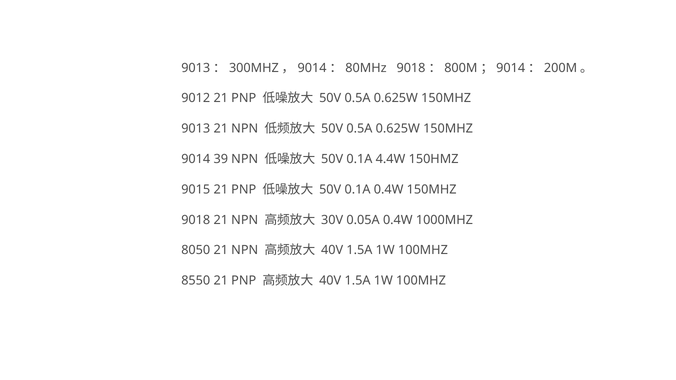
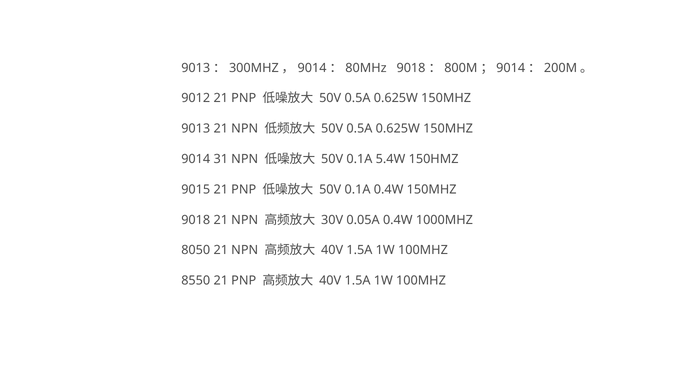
39: 39 -> 31 (221, 159)
4.4W: 4.4W -> 5.4W (391, 159)
